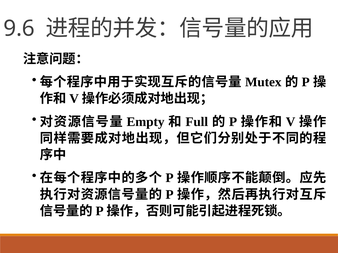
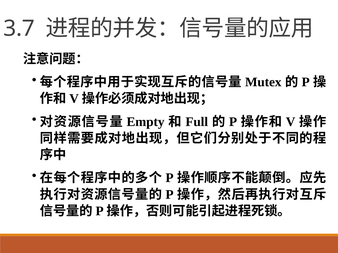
9.6: 9.6 -> 3.7 (19, 29)
